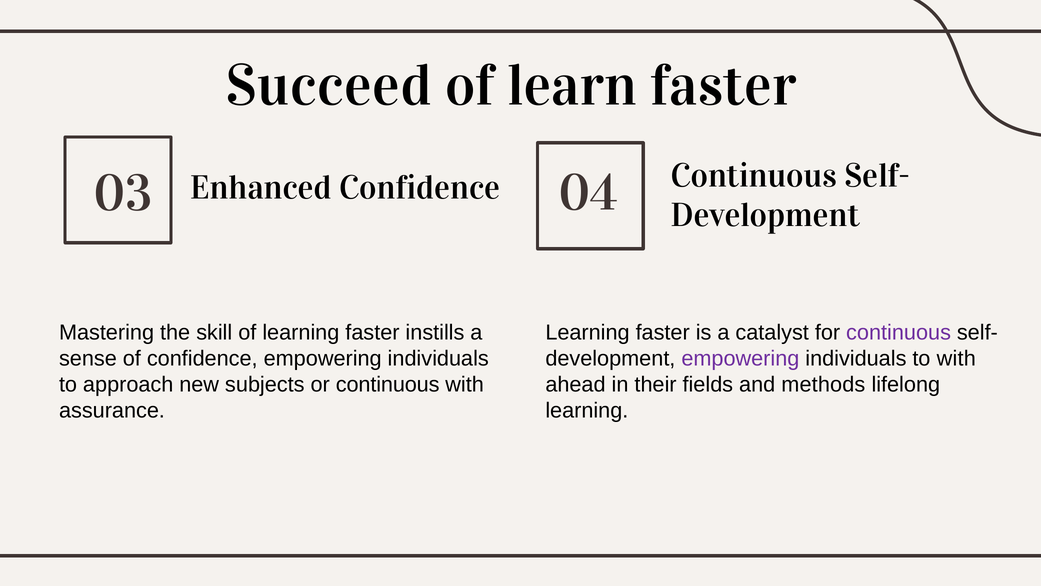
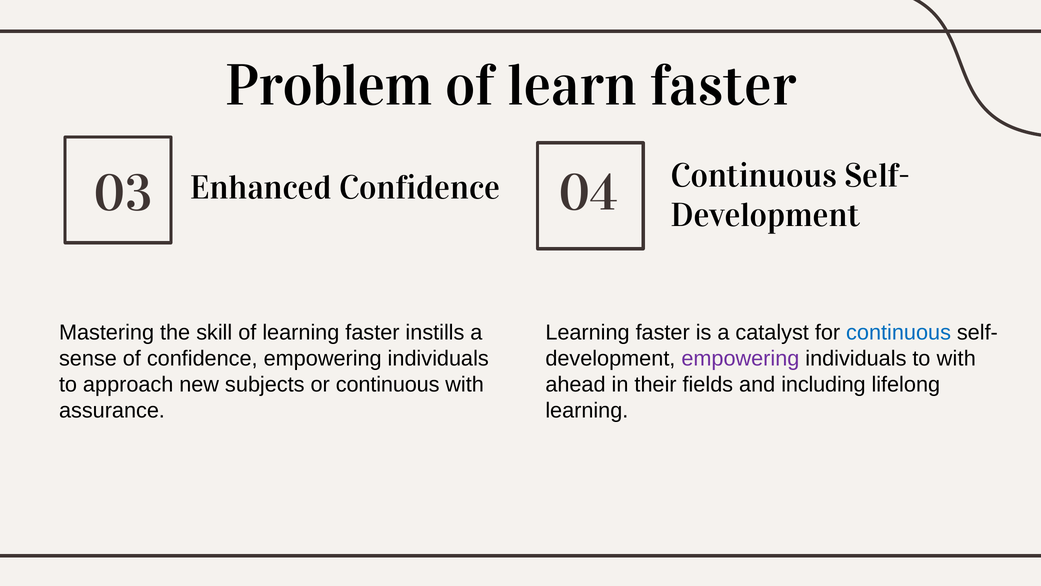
Succeed: Succeed -> Problem (329, 85)
continuous colour: purple -> blue (899, 332)
methods: methods -> including (823, 384)
